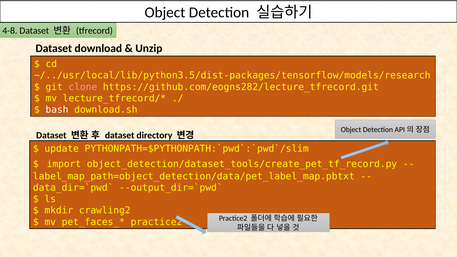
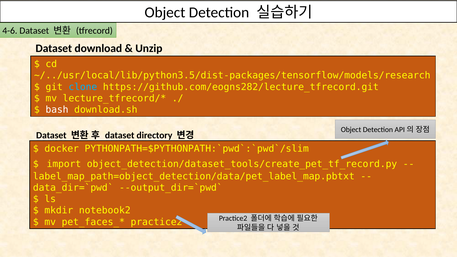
4-8: 4-8 -> 4-6 (10, 31)
clone colour: pink -> light blue (83, 87)
update: update -> docker (62, 149)
crawling2: crawling2 -> notebook2 (105, 211)
